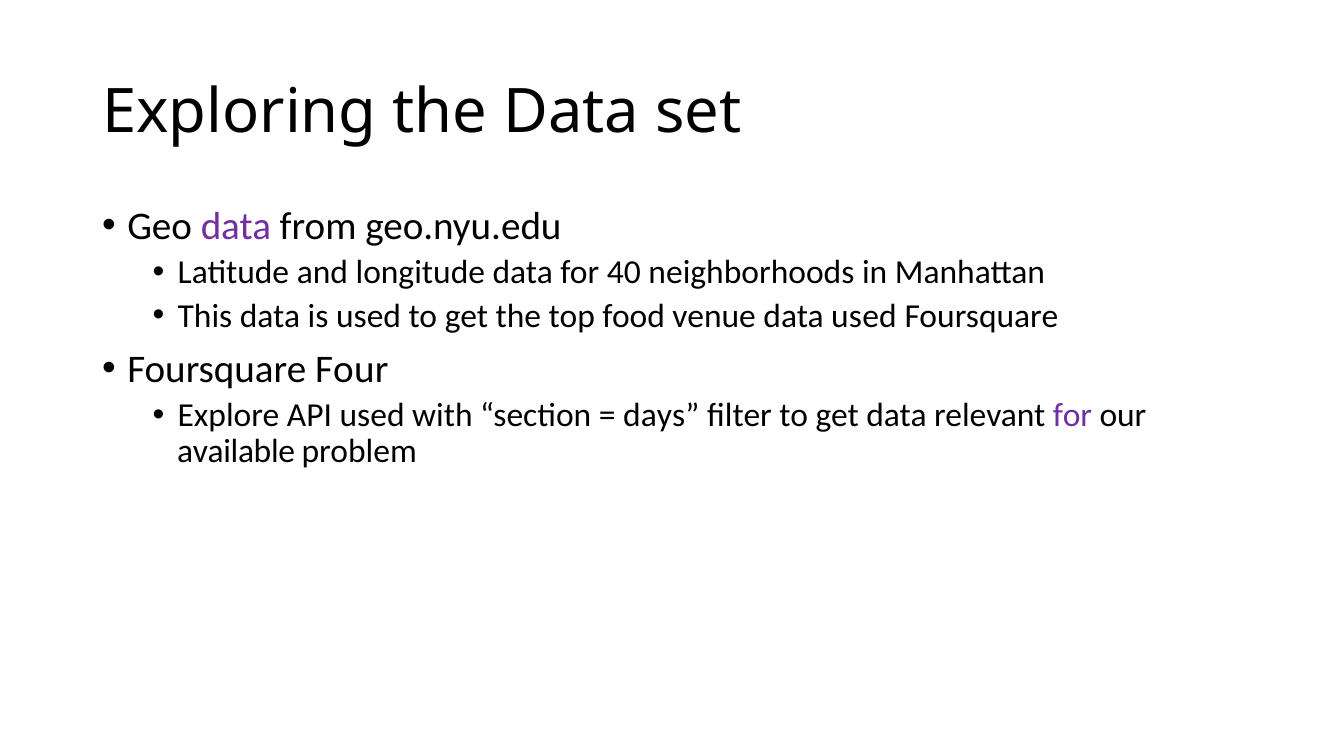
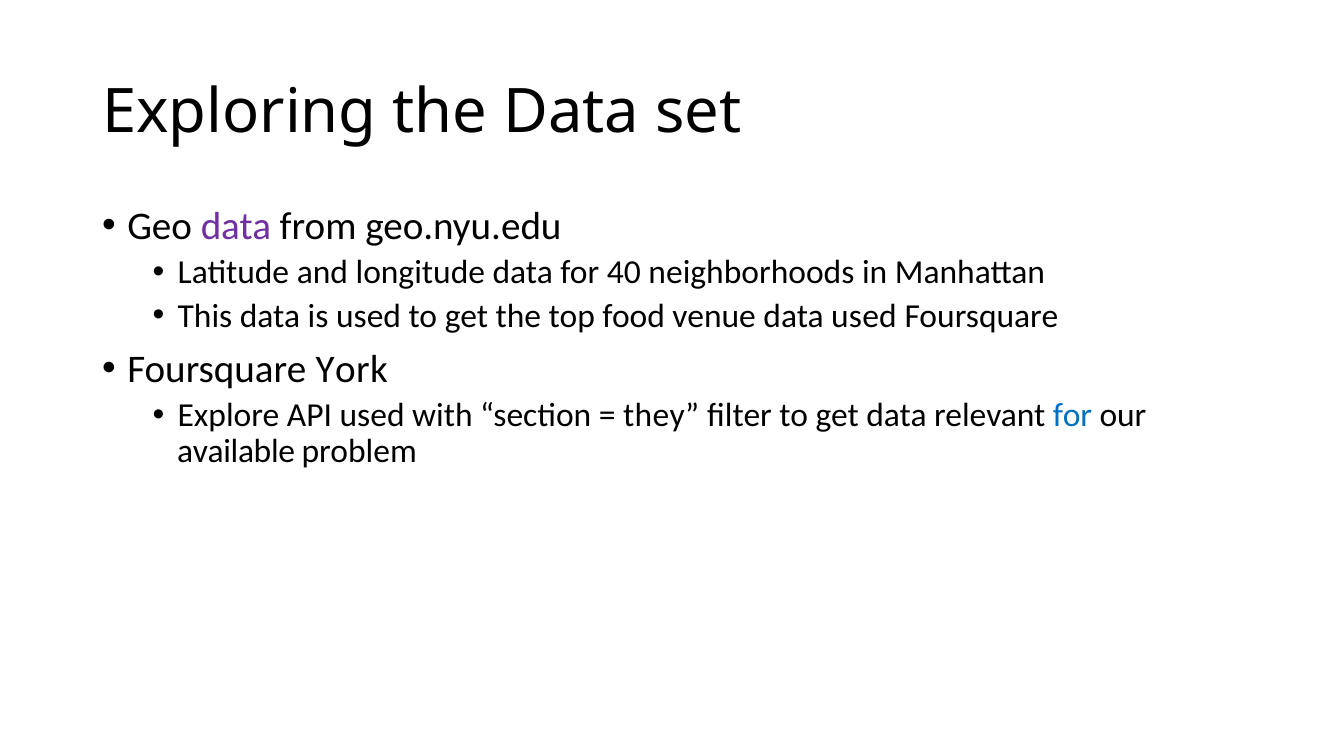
Four: Four -> York (352, 369)
days: days -> they (661, 416)
for colour: purple -> blue (1073, 416)
